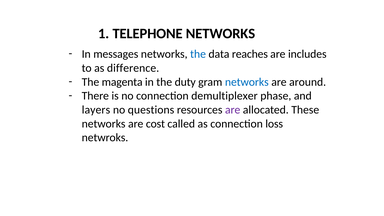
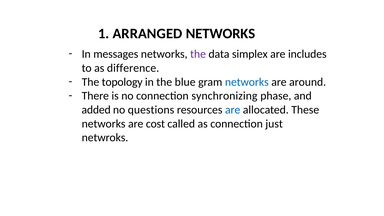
TELEPHONE: TELEPHONE -> ARRANGED (147, 34)
the colour: blue -> purple (198, 54)
reaches: reaches -> simplex (250, 54)
magenta: magenta -> topology (122, 82)
duty: duty -> blue (185, 82)
demultiplexer: demultiplexer -> synchronizing (224, 96)
layers: layers -> added (96, 110)
are colour: purple -> blue (233, 110)
loss: loss -> just (274, 124)
